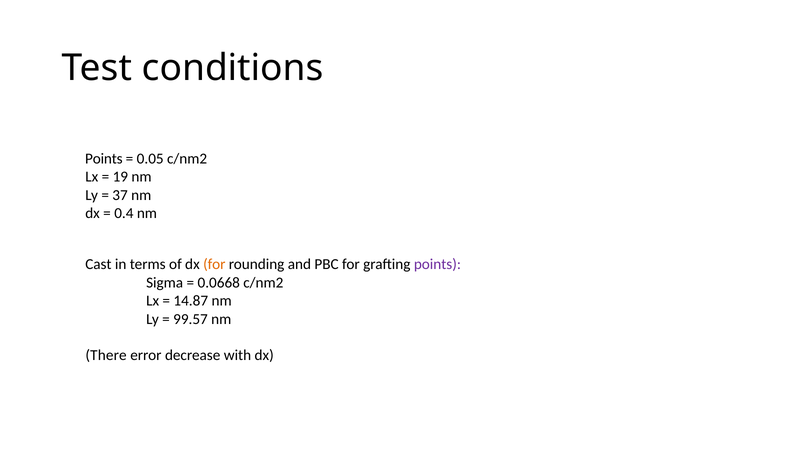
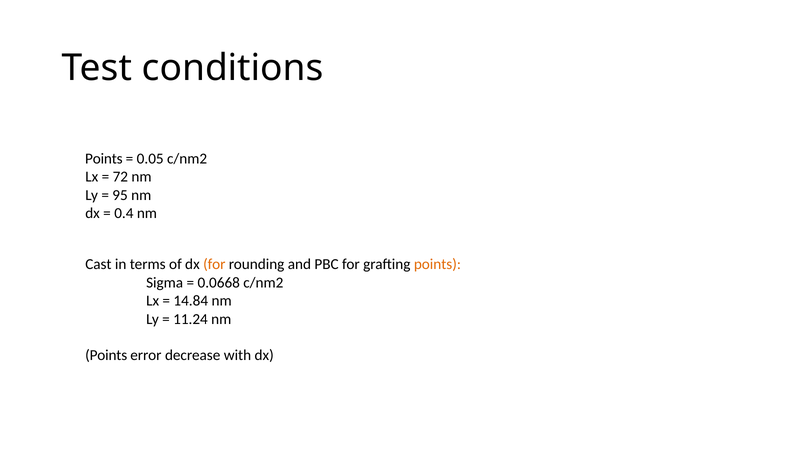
19: 19 -> 72 (120, 177)
37: 37 -> 95 (120, 195)
points colour: purple -> orange (437, 264)
14.87: 14.87 -> 14.84 (191, 301)
99.57: 99.57 -> 11.24 (190, 319)
There: There -> Points (106, 356)
